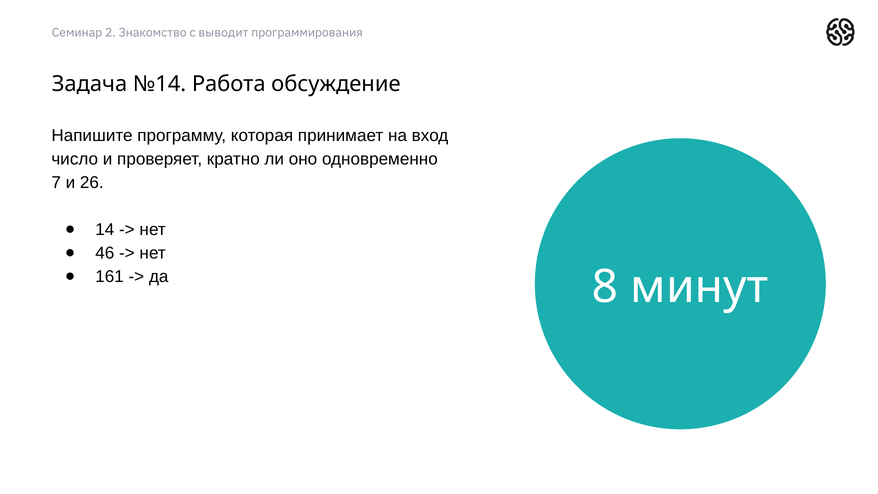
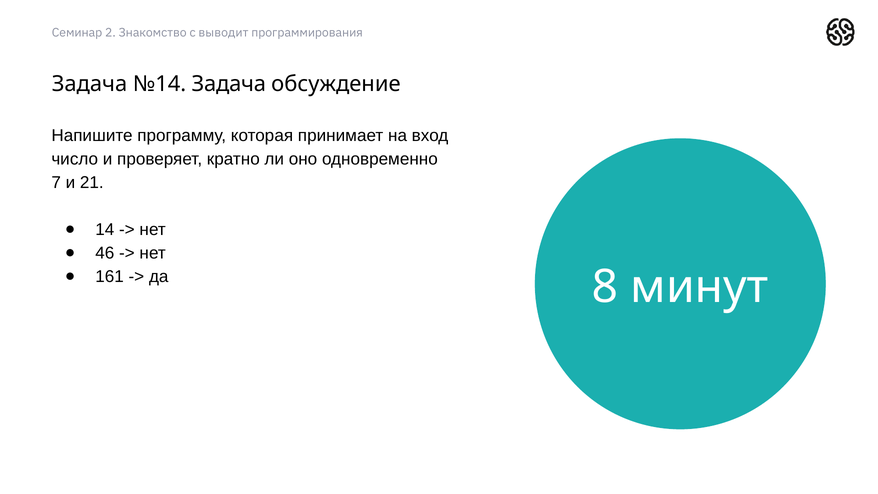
№14 Работа: Работа -> Задача (229, 84)
26: 26 -> 21 (92, 183)
